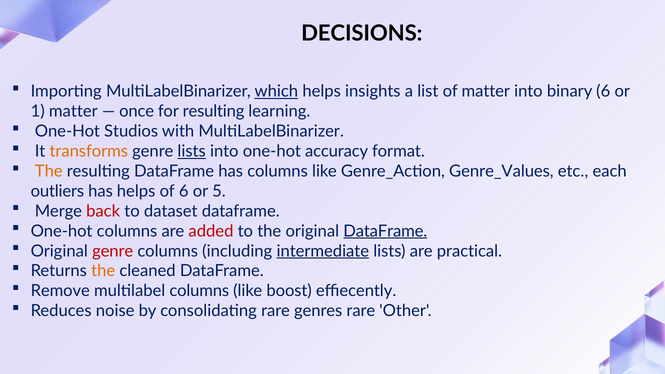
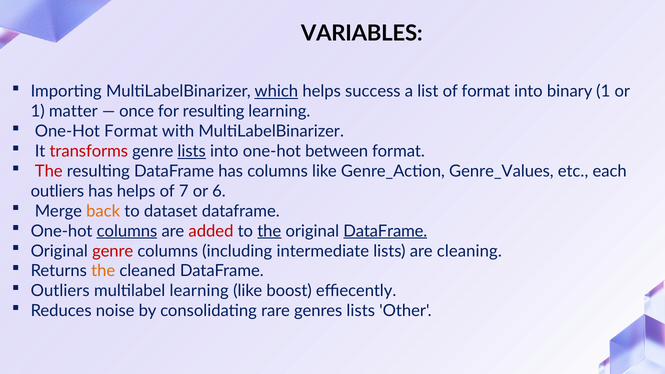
DECISIONS: DECISIONS -> VARIABLES (362, 33)
insights: insights -> success (373, 91)
of matter: matter -> format (486, 91)
binary 6: 6 -> 1 (603, 91)
One-Hot Studios: Studios -> Format (131, 131)
transforms colour: orange -> red (89, 151)
accuracy: accuracy -> between (337, 151)
The colour: orange -> red (49, 171)
of 6: 6 -> 7 (184, 191)
5: 5 -> 6 (219, 191)
back colour: red -> orange (103, 211)
columns underline: none -> present (127, 231)
the underline: none -> present (269, 231)
intermediate underline: present -> none (323, 251)
practical: practical -> cleaning (469, 251)
Remove: Remove -> Outliers (60, 291)
multilabel columns: columns -> learning (199, 291)
genres rare: rare -> lists (361, 311)
